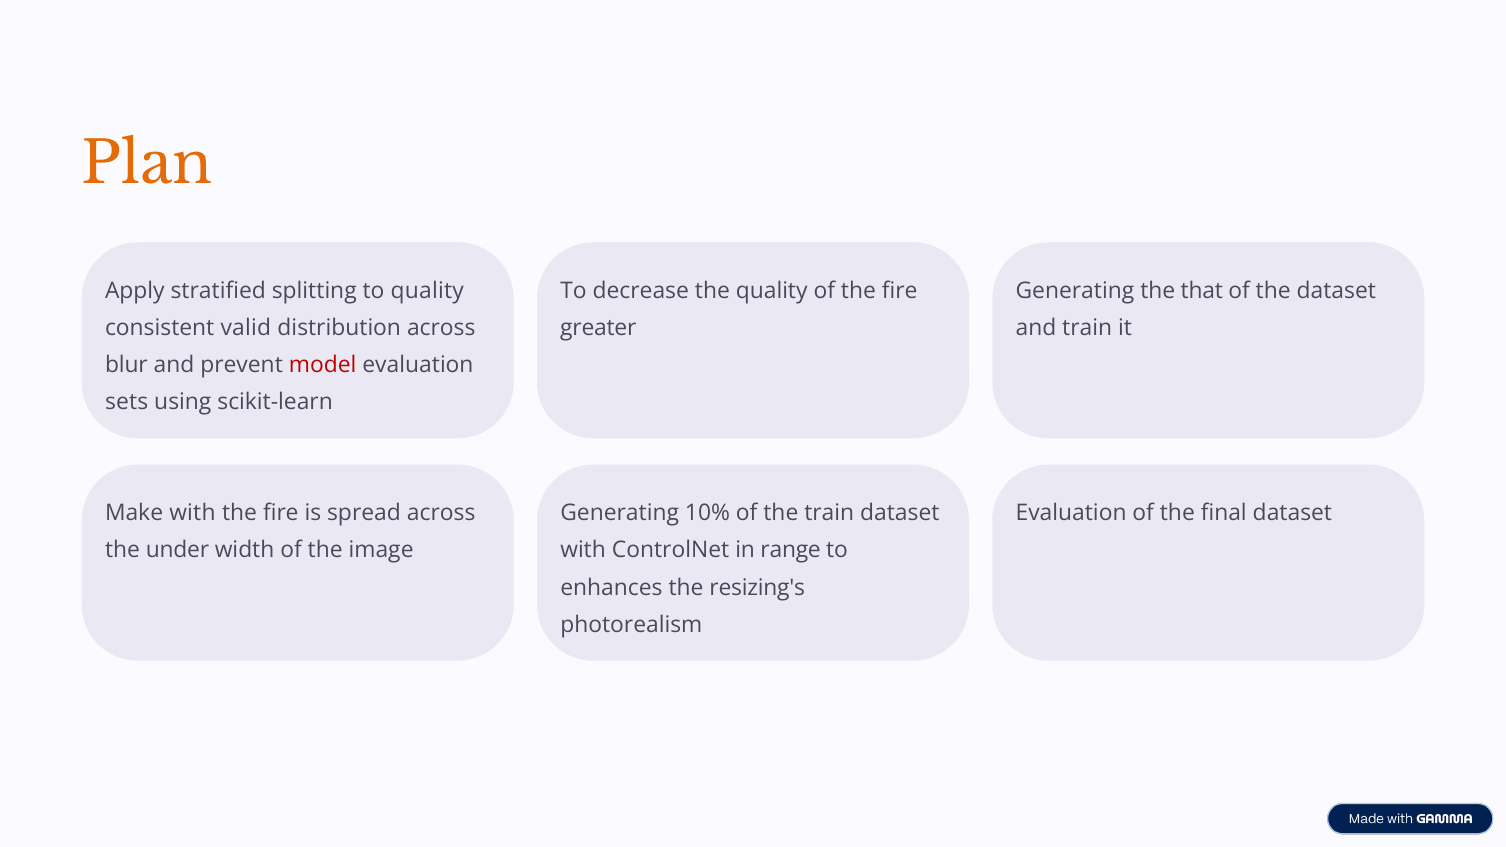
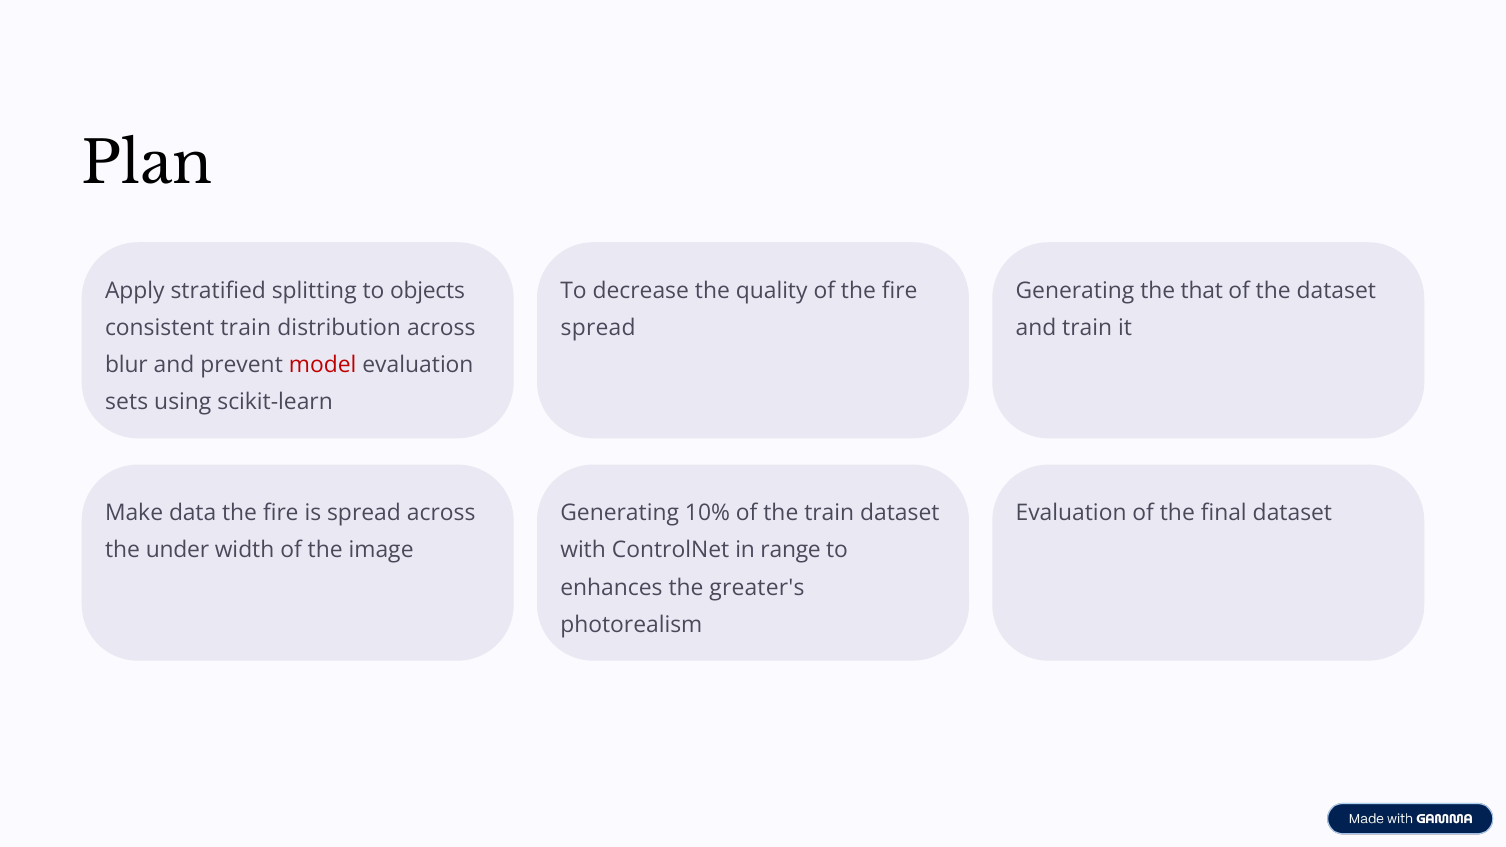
Plan colour: orange -> black (147, 164)
to quality: quality -> objects (428, 291)
consistent valid: valid -> train (246, 328)
greater: greater -> spread (598, 328)
Make with: with -> data (193, 513)
resizing's: resizing's -> greater's (757, 588)
